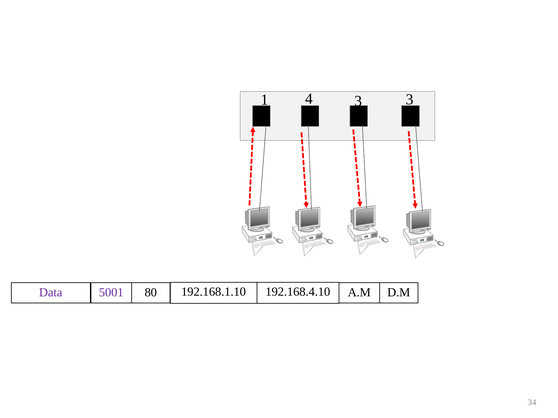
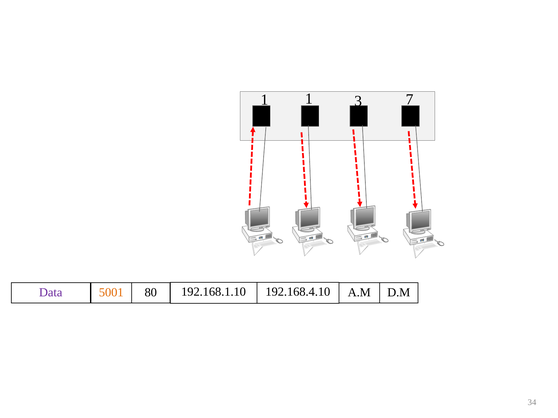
1 4: 4 -> 1 (309, 99)
3 3: 3 -> 7 (410, 99)
5001 colour: purple -> orange (111, 293)
